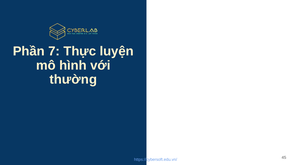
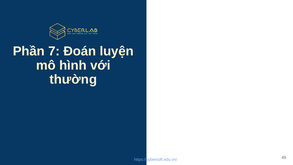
Thực: Thực -> Đoán (80, 51)
